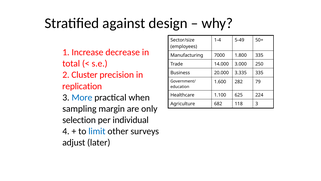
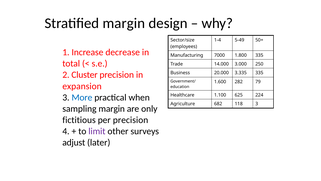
Stratified against: against -> margin (124, 23)
replication: replication -> expansion (82, 86)
selection: selection -> fictitious (79, 120)
per individual: individual -> precision (131, 120)
limit colour: blue -> purple (97, 131)
